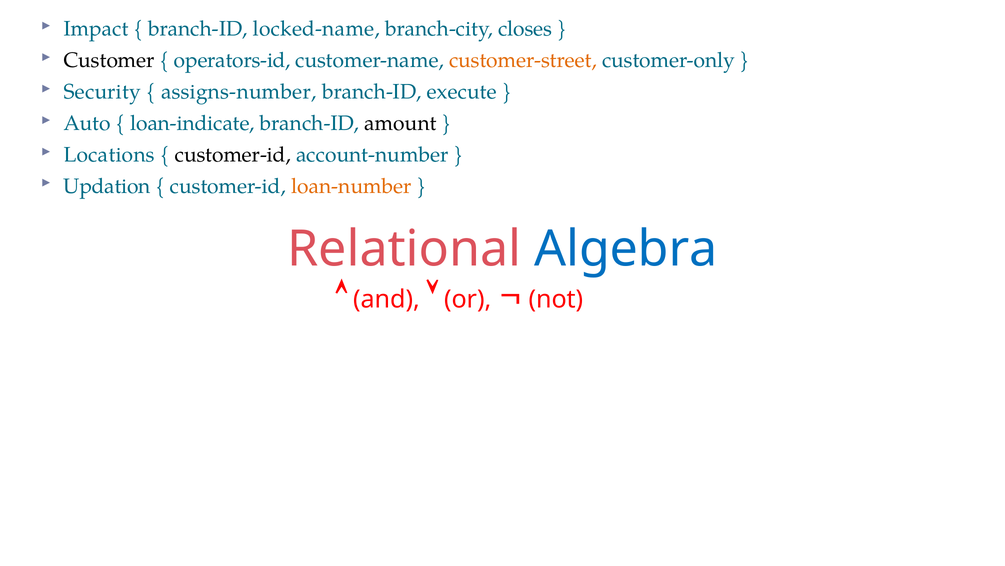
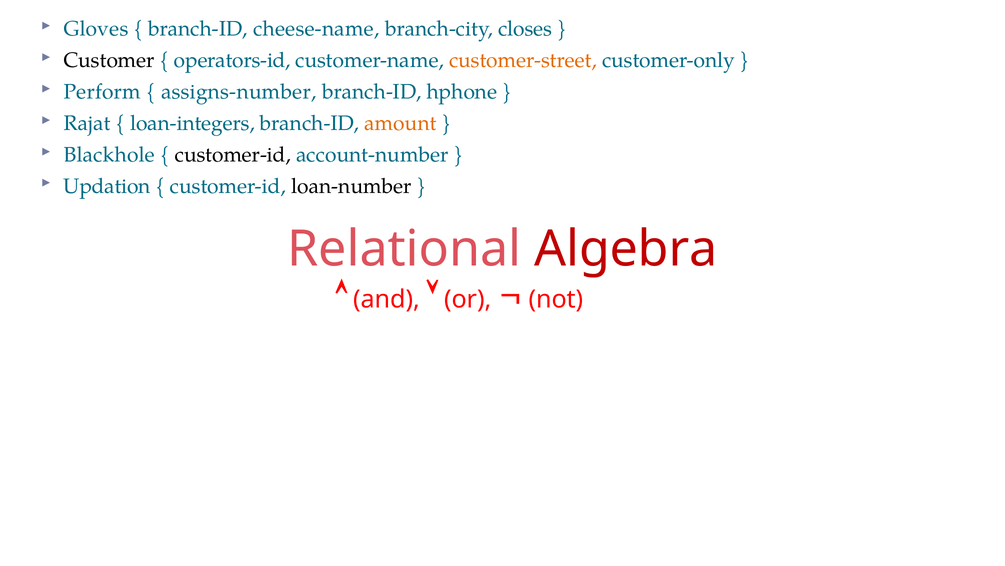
Impact: Impact -> Gloves (96, 29)
locked-name: locked-name -> cheese-name (316, 29)
Security: Security -> Perform (102, 92)
execute: execute -> hphone (462, 92)
Auto: Auto -> Rajat (87, 123)
loan-indicate: loan-indicate -> loan-integers (192, 123)
amount colour: black -> orange (400, 123)
Locations: Locations -> Blackhole (109, 155)
loan-number colour: orange -> black (351, 186)
Algebra colour: blue -> red (626, 249)
